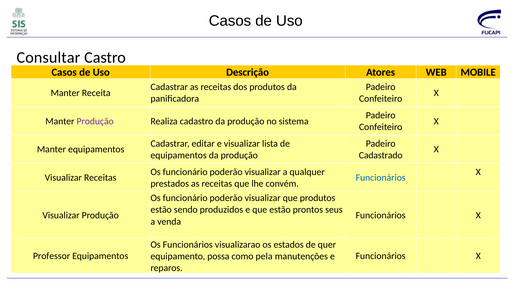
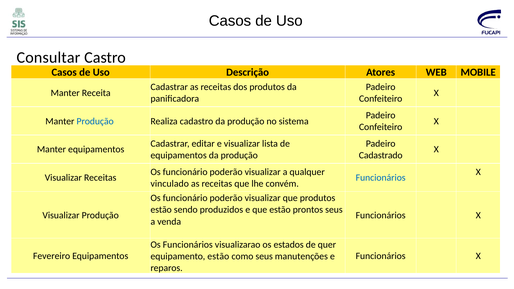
Produção colour: purple -> blue (95, 121)
prestados: prestados -> vinculado (170, 184)
Professor: Professor -> Fevereiro (52, 256)
equipamento possa: possa -> estão (218, 256)
como pela: pela -> seus (264, 256)
